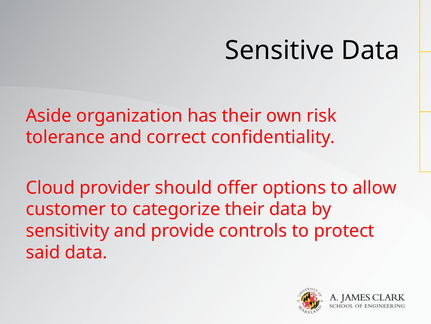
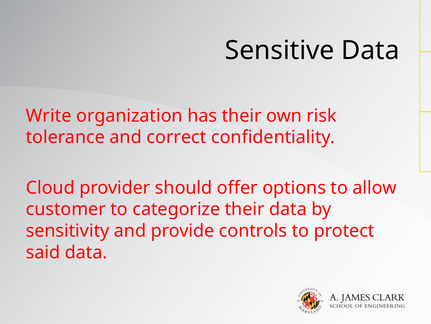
Aside: Aside -> Write (49, 115)
